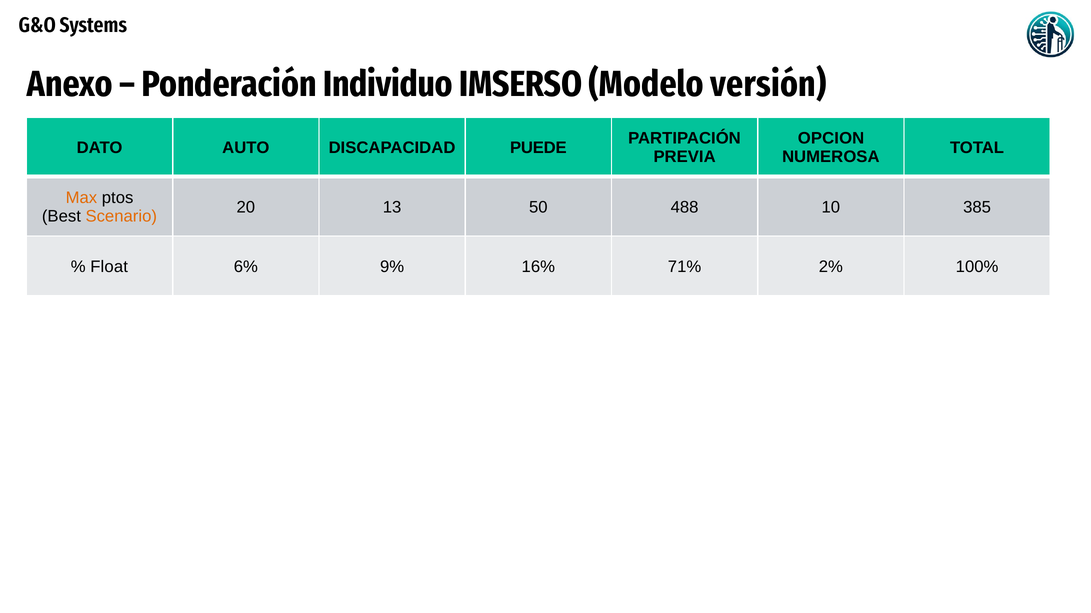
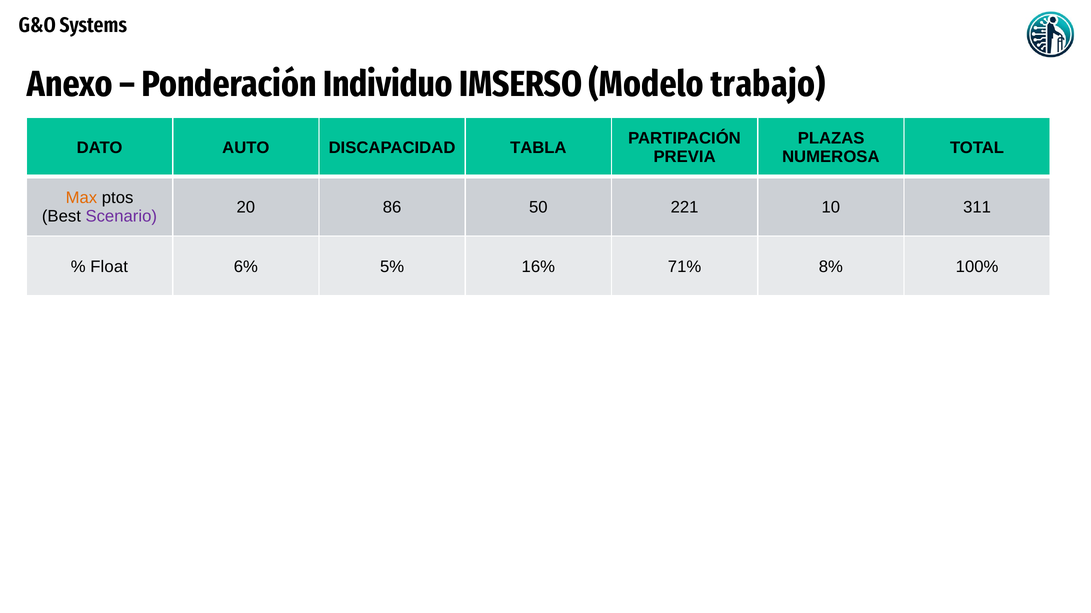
versión: versión -> trabajo (768, 84)
OPCION: OPCION -> PLAZAS (831, 139)
PUEDE: PUEDE -> TABLA (538, 148)
13: 13 -> 86 (392, 207)
488: 488 -> 221 (685, 207)
385: 385 -> 311 (977, 207)
Scenario colour: orange -> purple (121, 217)
9%: 9% -> 5% (392, 267)
2%: 2% -> 8% (831, 267)
